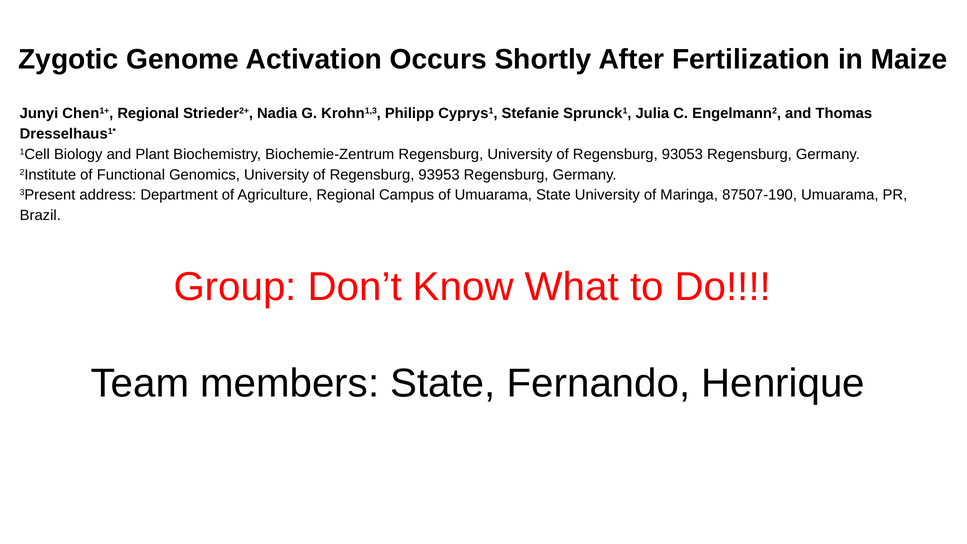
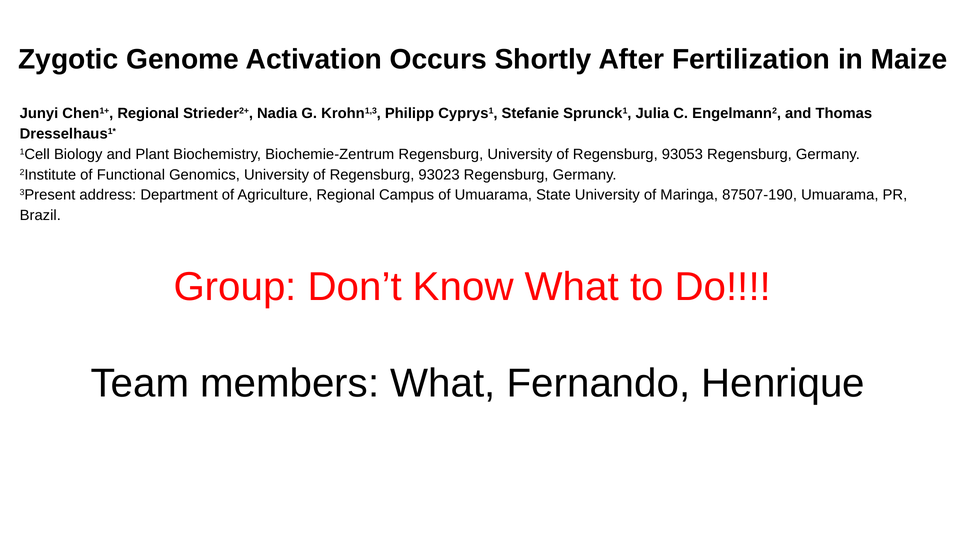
93953: 93953 -> 93023 (439, 175)
members State: State -> What (443, 384)
